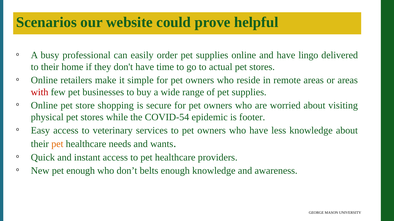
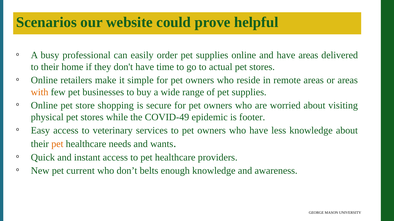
have lingo: lingo -> areas (308, 55)
with colour: red -> orange (40, 92)
COVID-54: COVID-54 -> COVID-49 (167, 117)
pet enough: enough -> current (81, 171)
